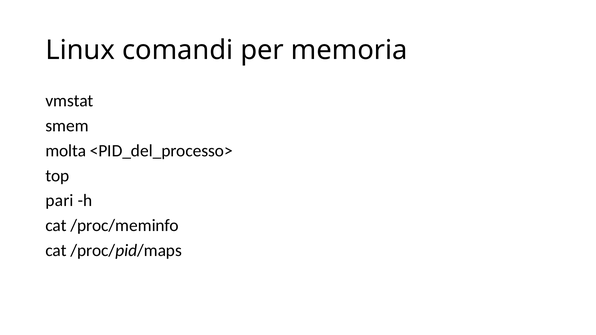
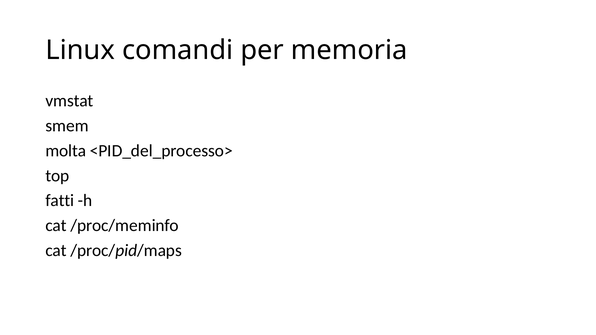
pari: pari -> fatti (60, 201)
